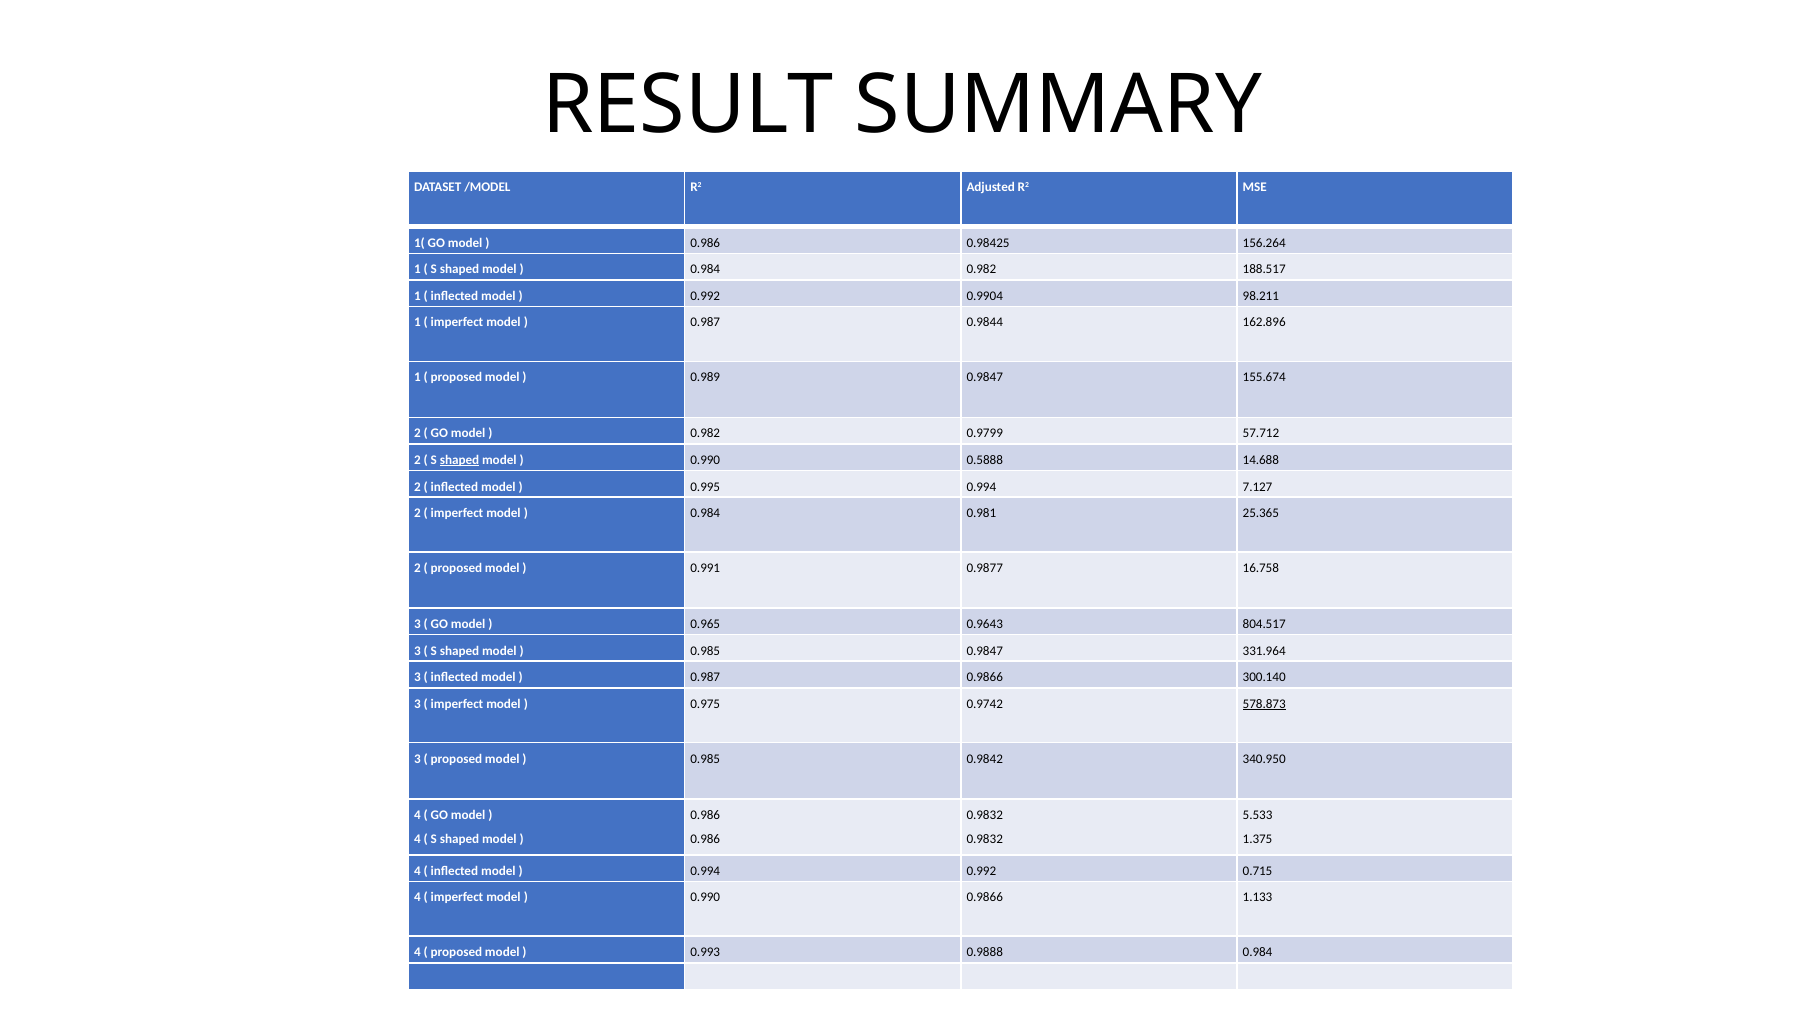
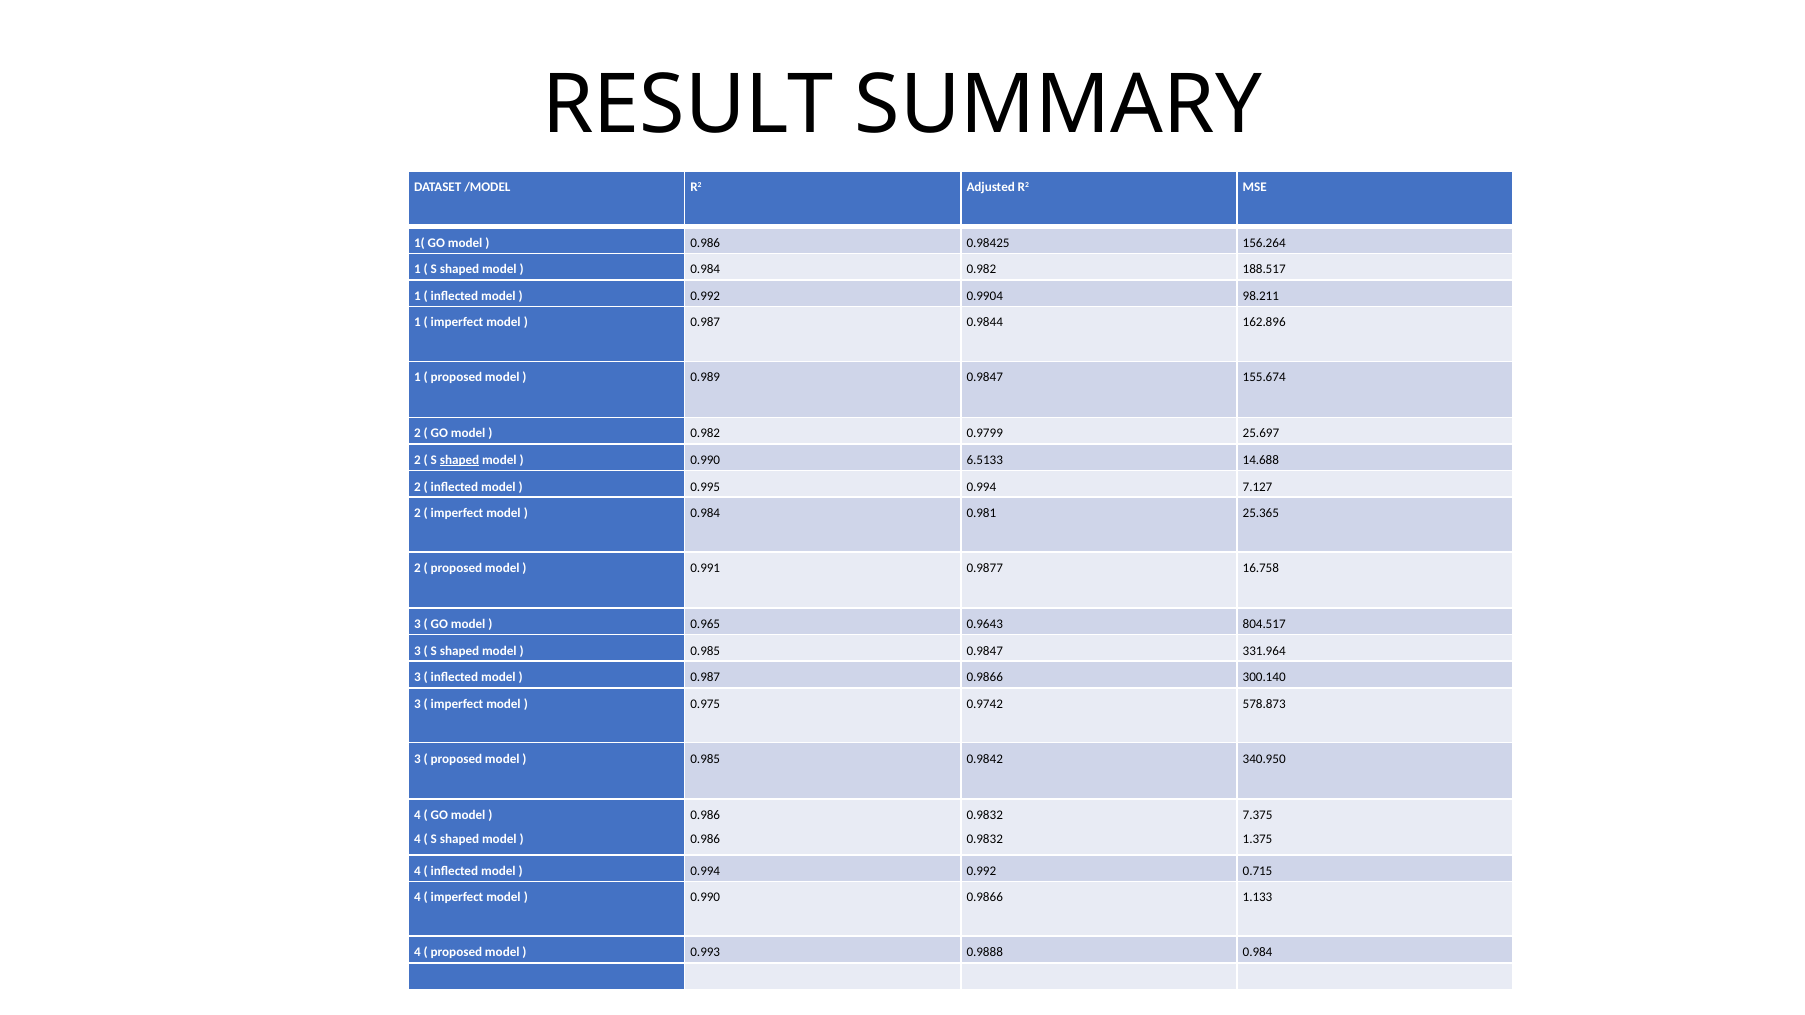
57.712: 57.712 -> 25.697 (1261, 434)
0.5888: 0.5888 -> 6.5133 (985, 460)
578.873 underline: present -> none (1264, 704)
5.533: 5.533 -> 7.375 (1258, 815)
